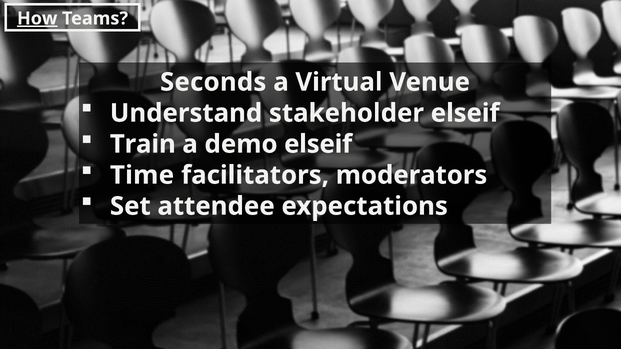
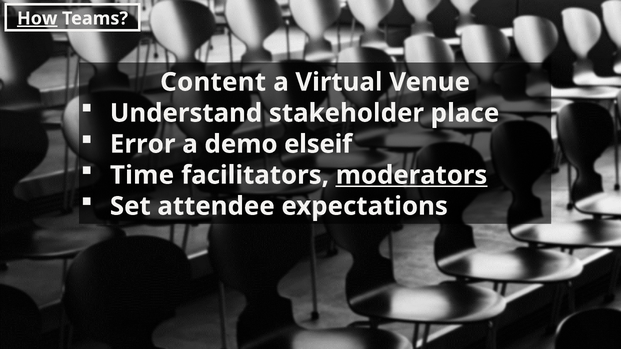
Seconds: Seconds -> Content (213, 82)
stakeholder elseif: elseif -> place (465, 113)
Train: Train -> Error (143, 144)
moderators underline: none -> present (412, 175)
